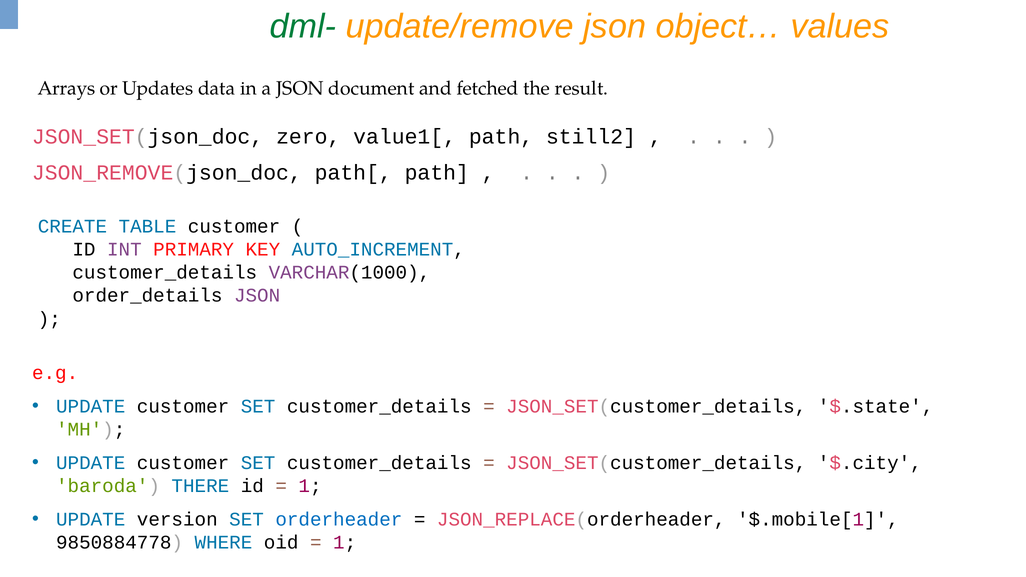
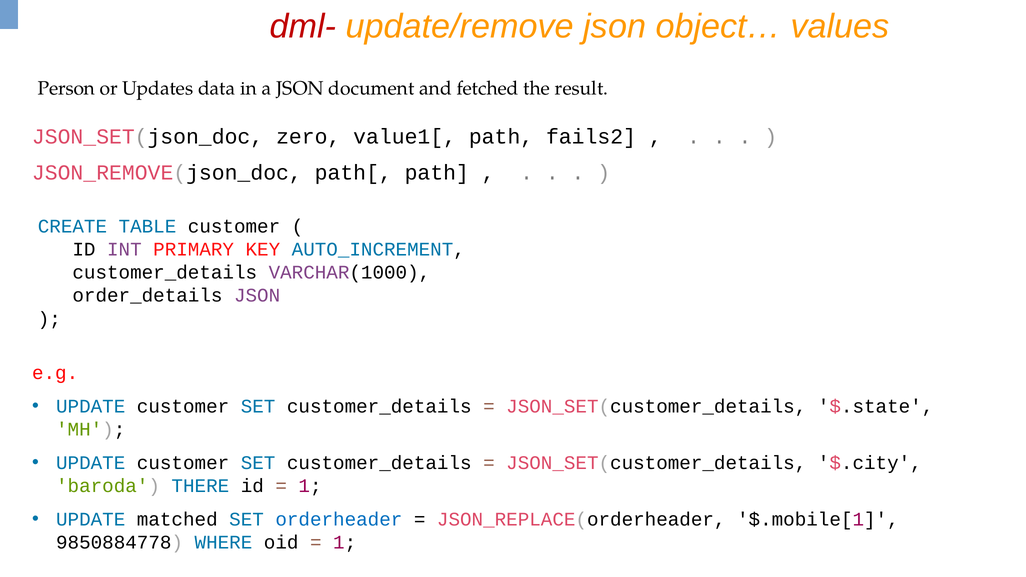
dml- colour: green -> red (303, 27)
Arrays: Arrays -> Person (66, 89)
still2: still2 -> fails2 (591, 137)
version: version -> matched (177, 519)
